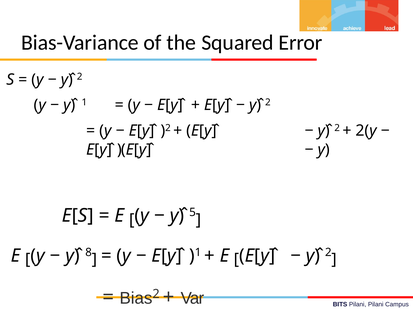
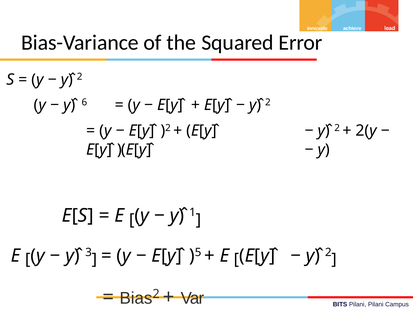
y)̂ 1: 1 -> 6 (84, 102)
5: 5 -> 1 (193, 212)
8: 8 -> 3 (89, 252)
1: 1 -> 5 (198, 252)
